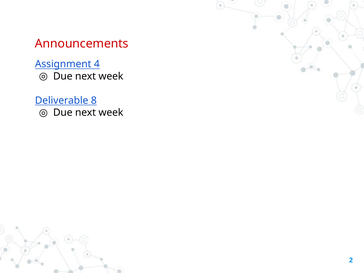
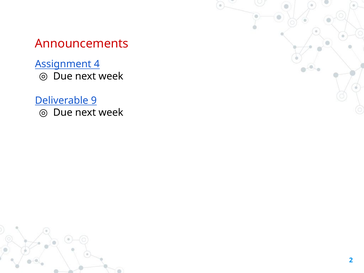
8: 8 -> 9 (94, 100)
